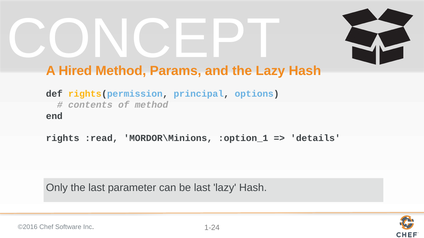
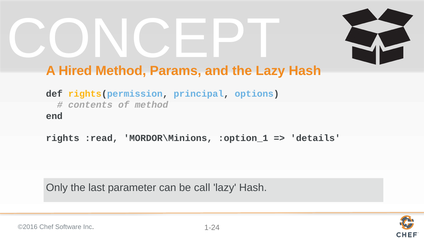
be last: last -> call (202, 188)
